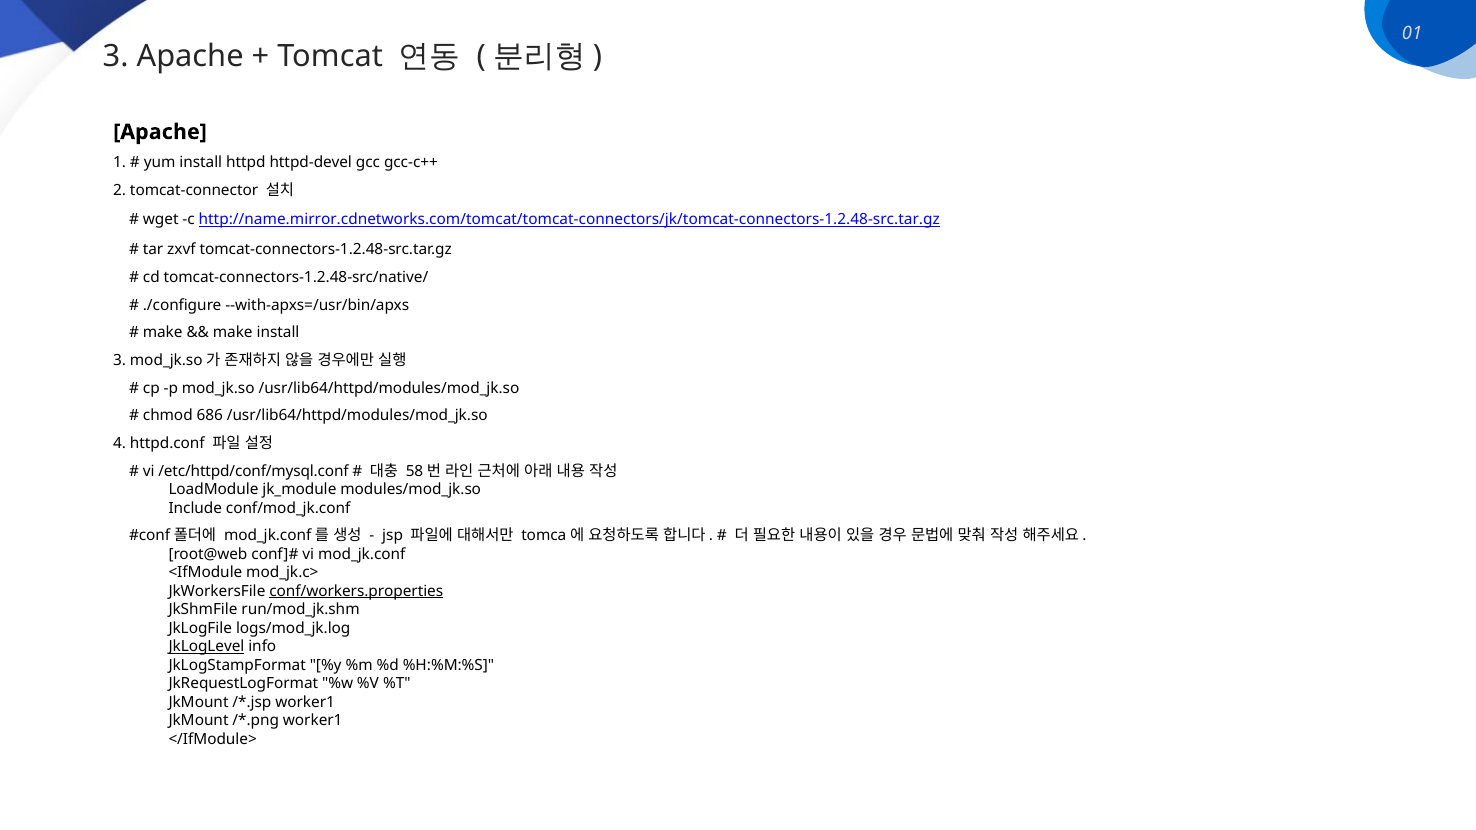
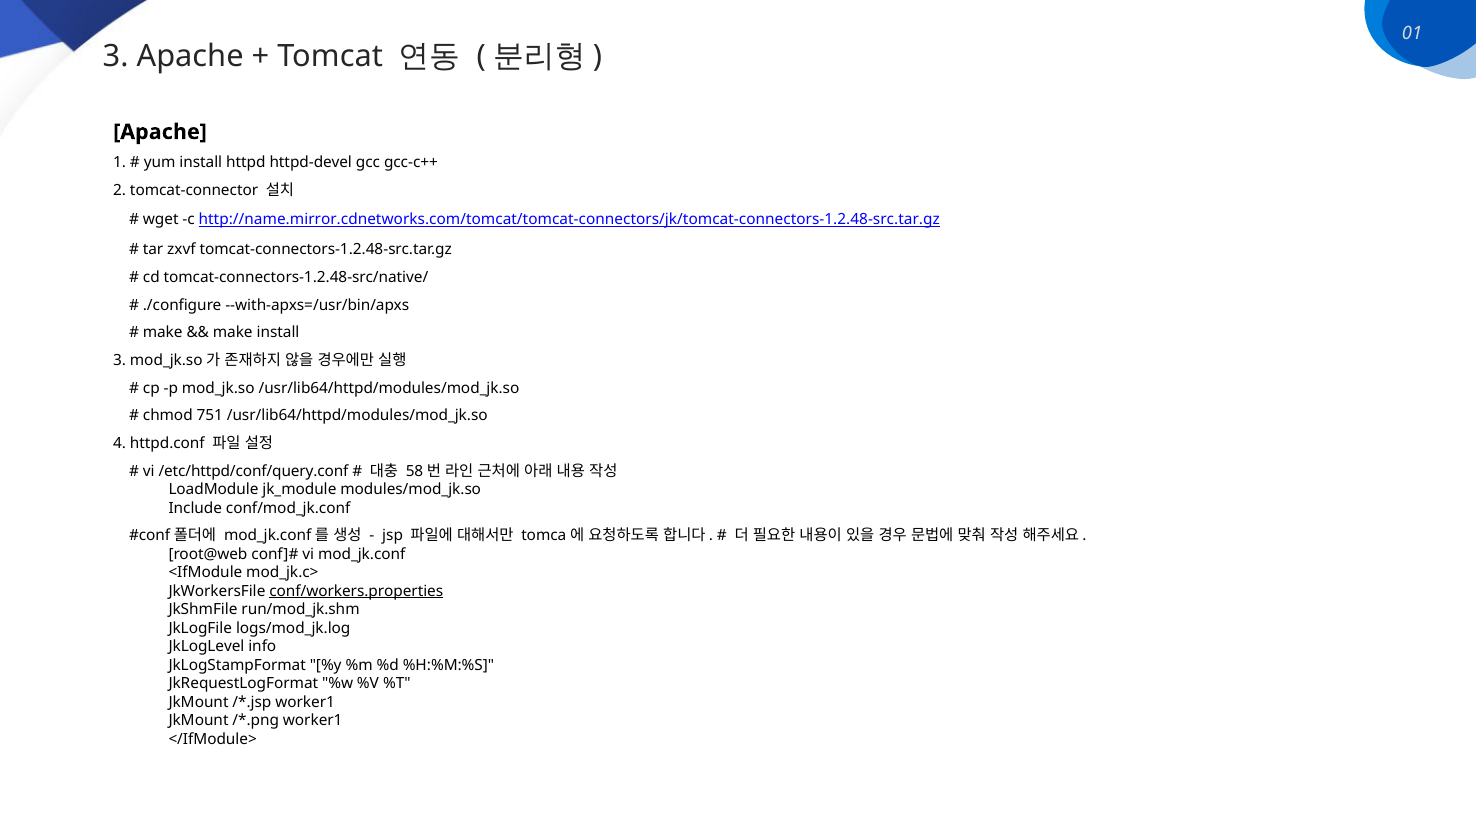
686: 686 -> 751 (210, 416)
/etc/httpd/conf/mysql.conf: /etc/httpd/conf/mysql.conf -> /etc/httpd/conf/query.conf (254, 471)
JkLogLevel underline: present -> none (206, 647)
